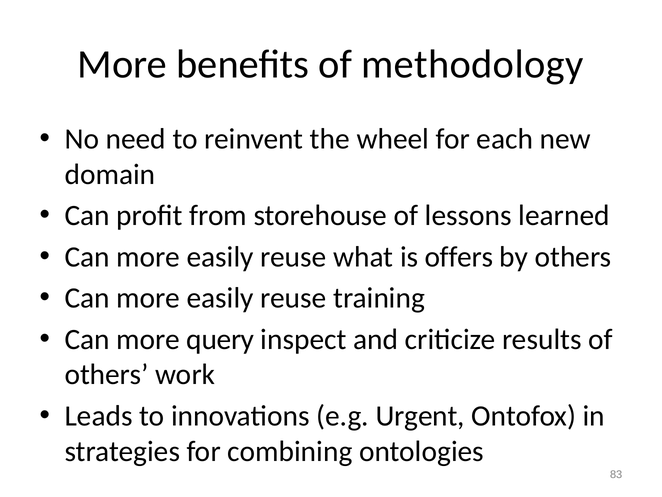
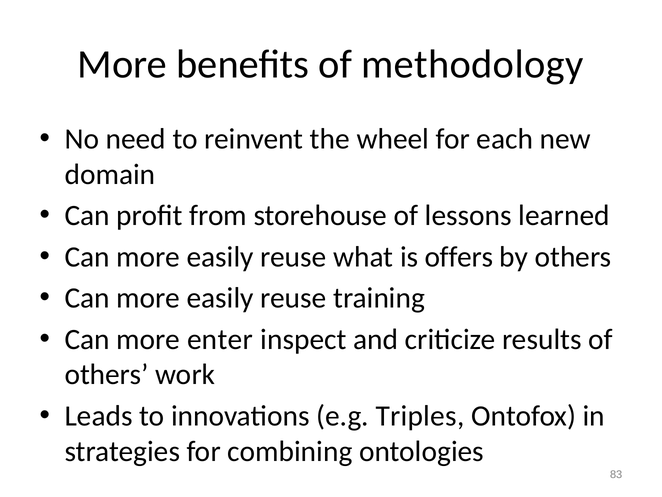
query: query -> enter (220, 339)
Urgent: Urgent -> Triples (420, 416)
